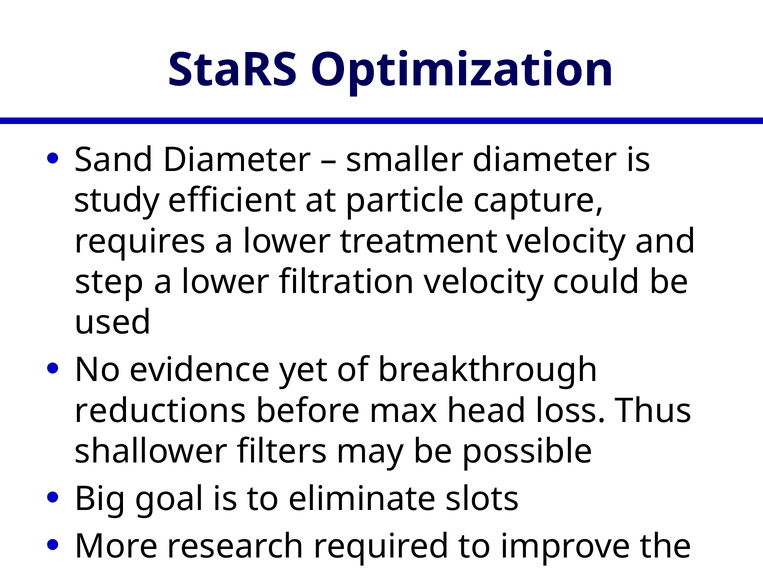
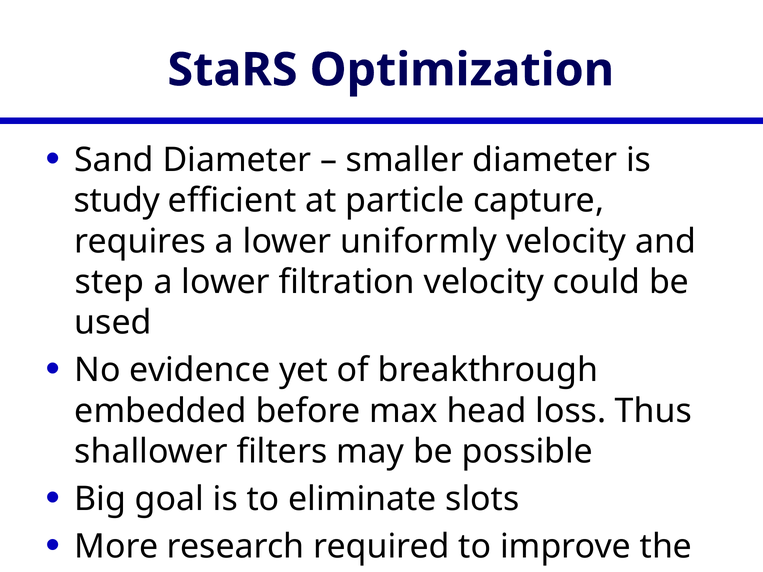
treatment: treatment -> uniformly (418, 241)
reductions: reductions -> embedded (161, 411)
